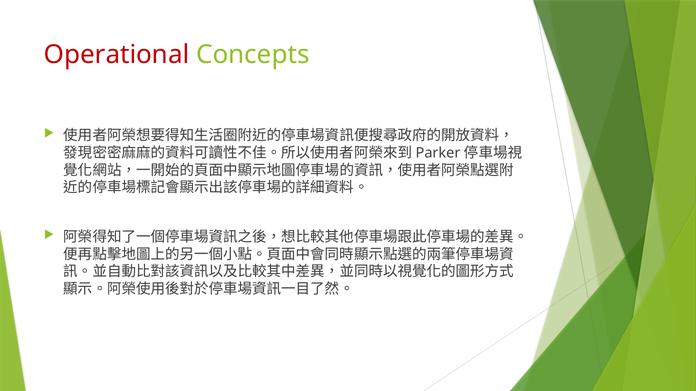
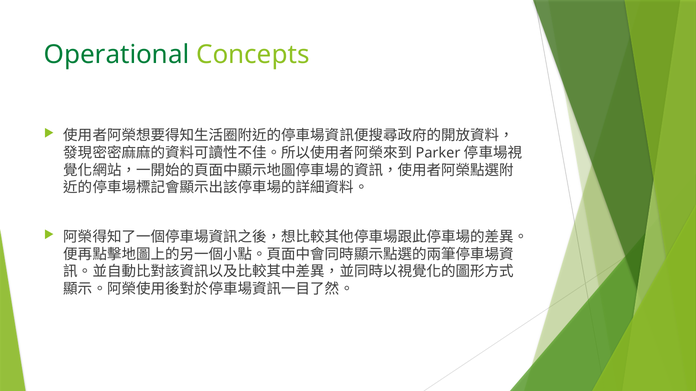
Operational colour: red -> green (117, 55)
